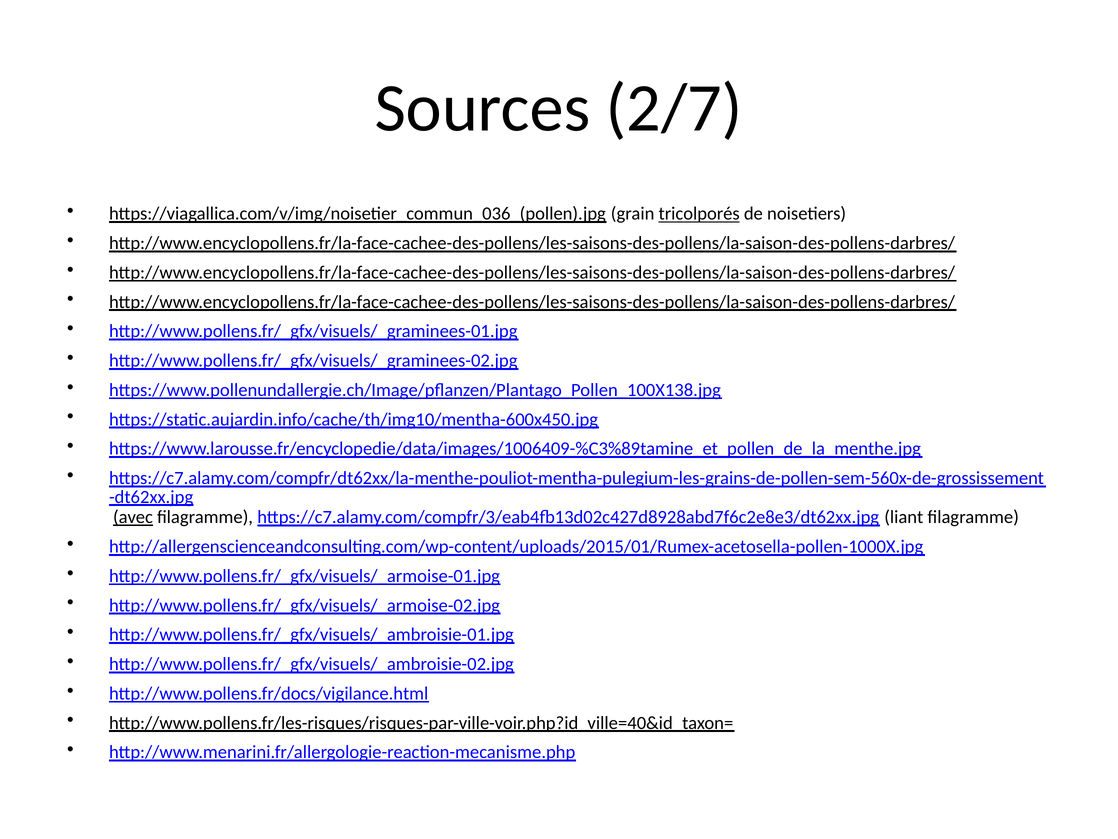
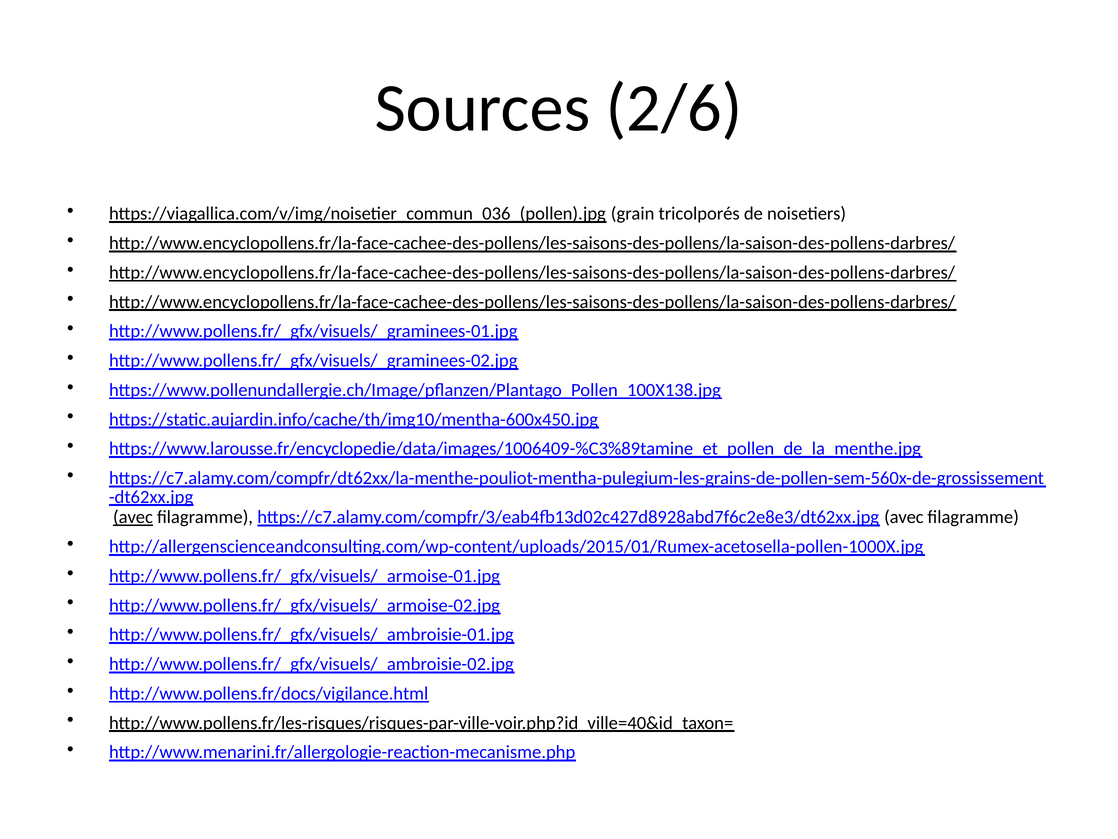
2/7: 2/7 -> 2/6 (674, 108)
tricolporés underline: present -> none (699, 214)
https://c7.alamy.com/compfr/3/eab4fb13d02c427d8928abd7f6c2e8e3/dt62xx.jpg liant: liant -> avec (904, 517)
